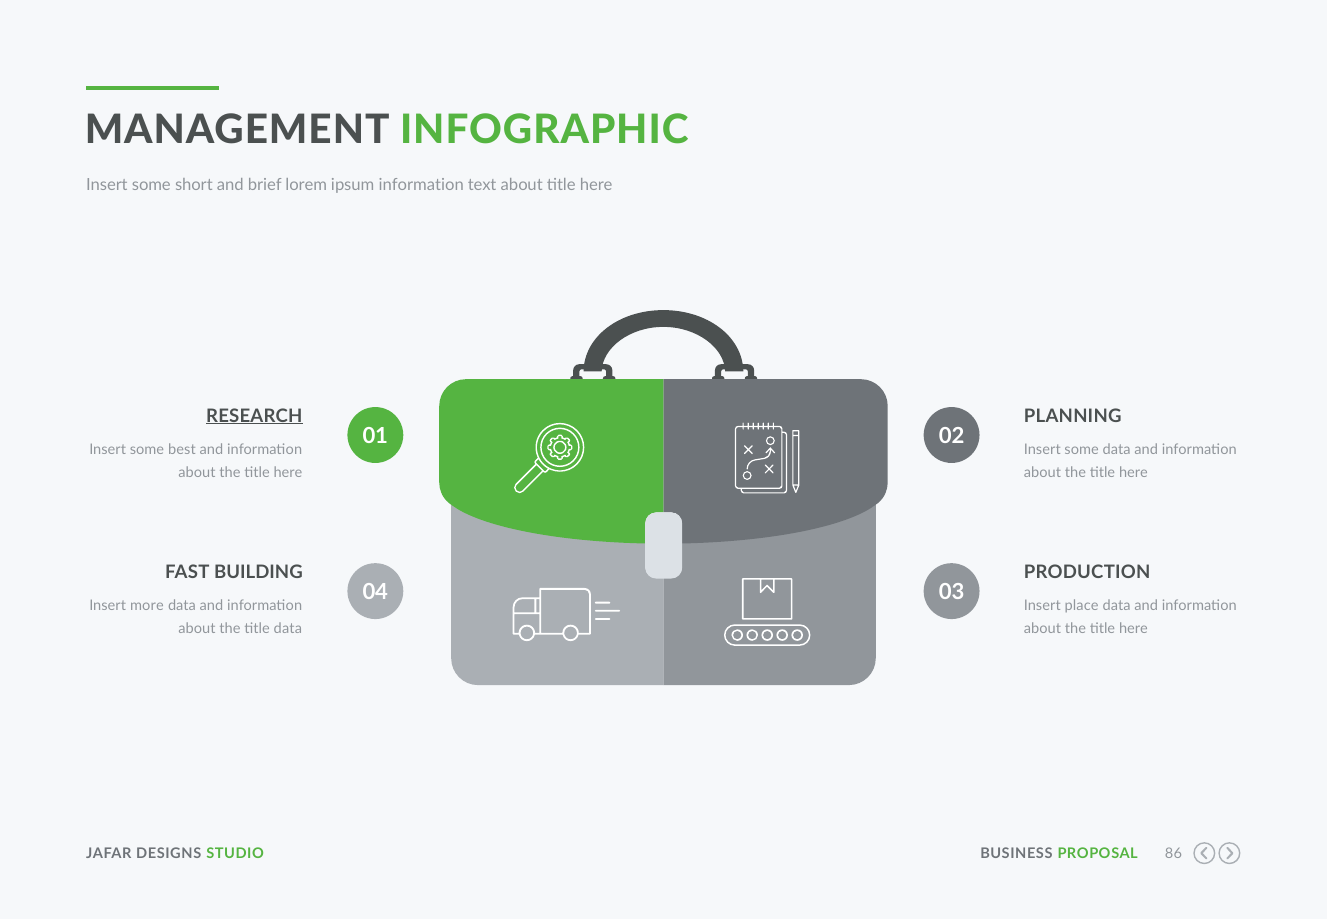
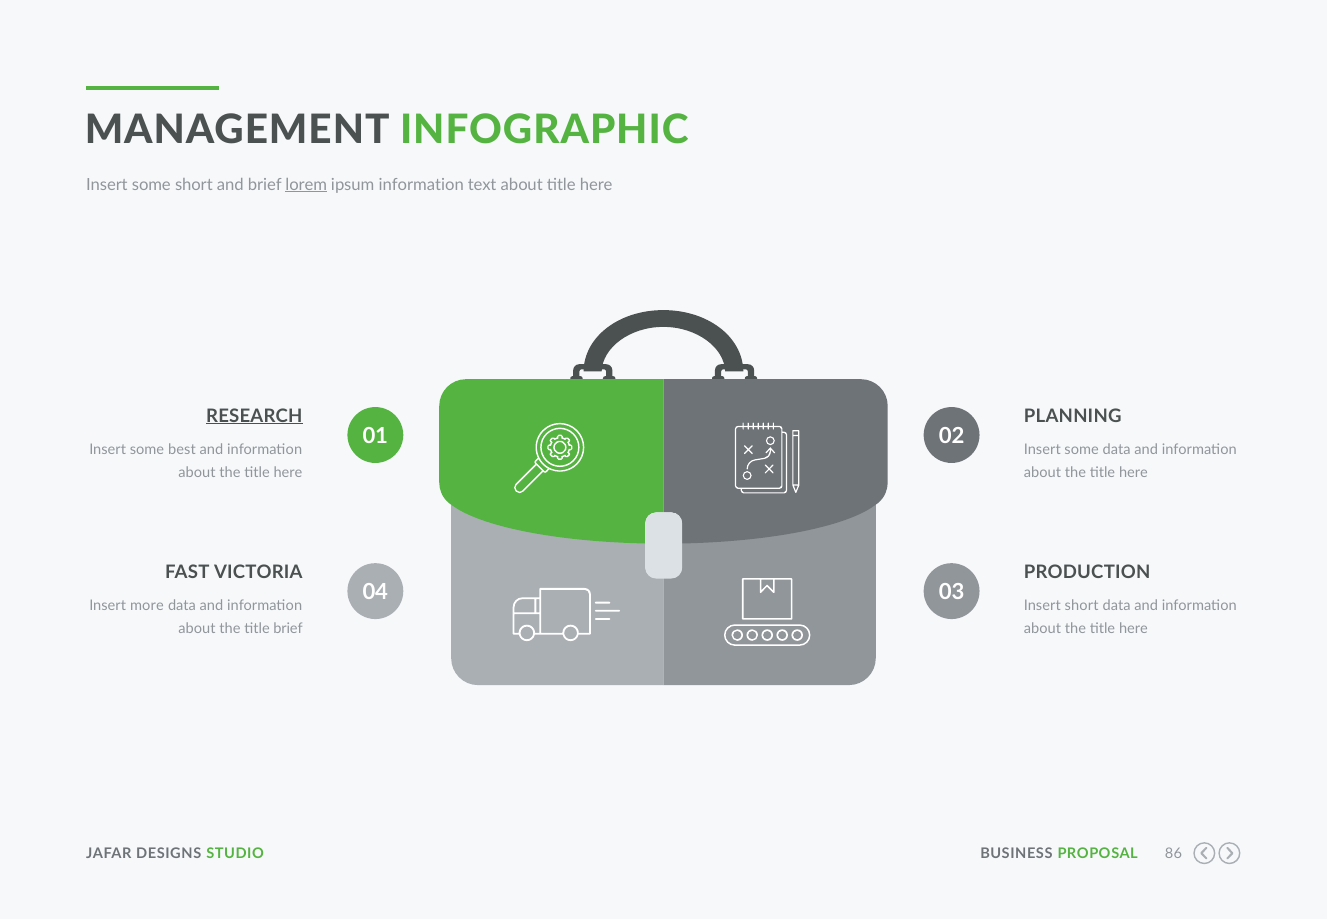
lorem underline: none -> present (306, 185)
BUILDING: BUILDING -> VICTORIA (258, 572)
Insert place: place -> short (1082, 606)
title data: data -> brief (288, 629)
